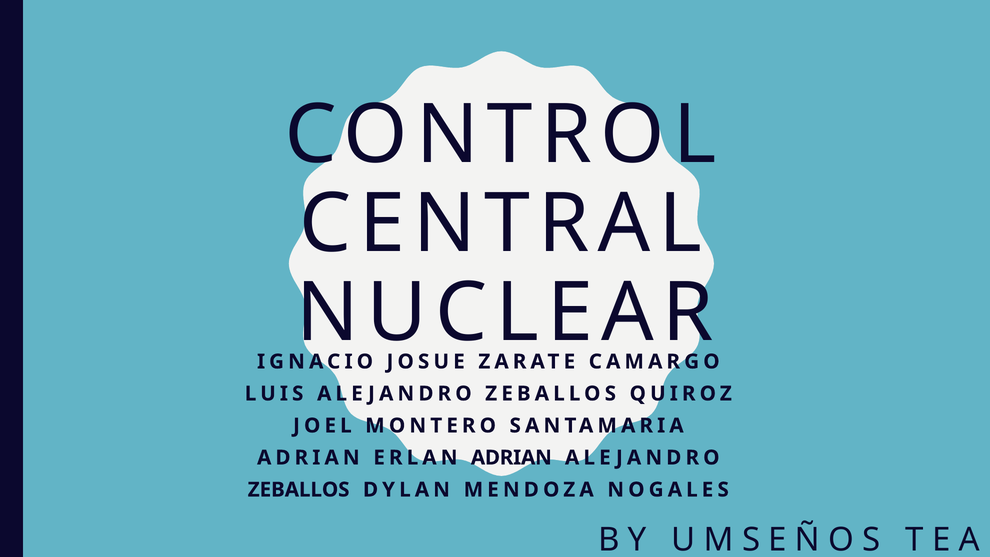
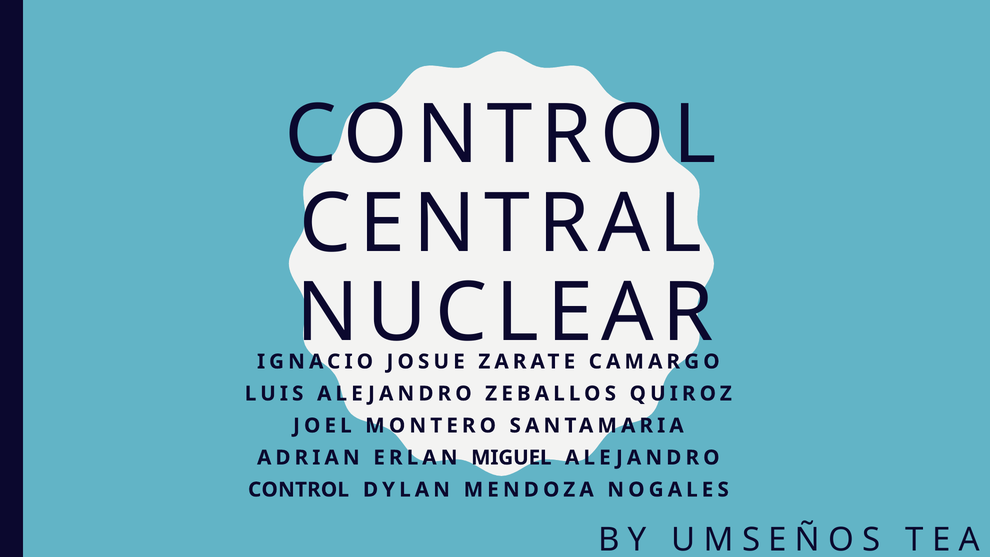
ERLAN ADRIAN: ADRIAN -> MIGUEL (511, 458)
ZEBALLOS: ZEBALLOS -> CONTROL (298, 490)
